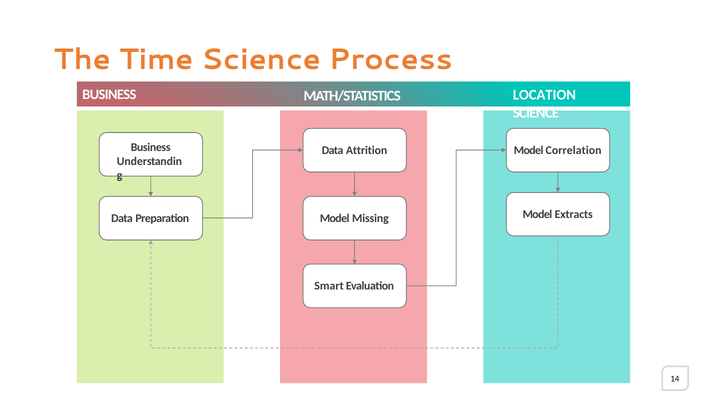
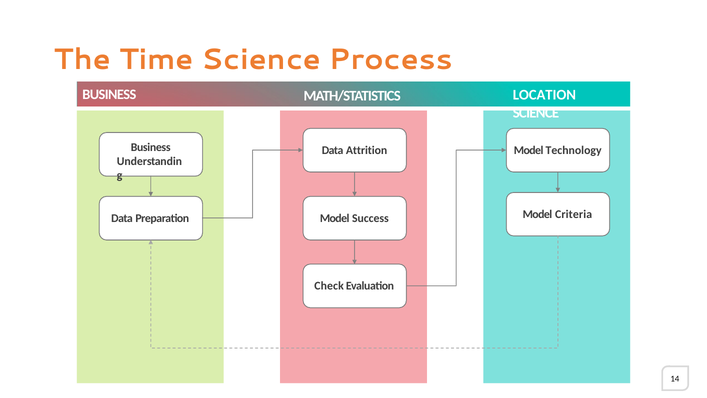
Correlation: Correlation -> Technology (574, 150)
Missing: Missing -> Success (370, 218)
Extracts: Extracts -> Criteria (574, 214)
Smart: Smart -> Check (329, 286)
